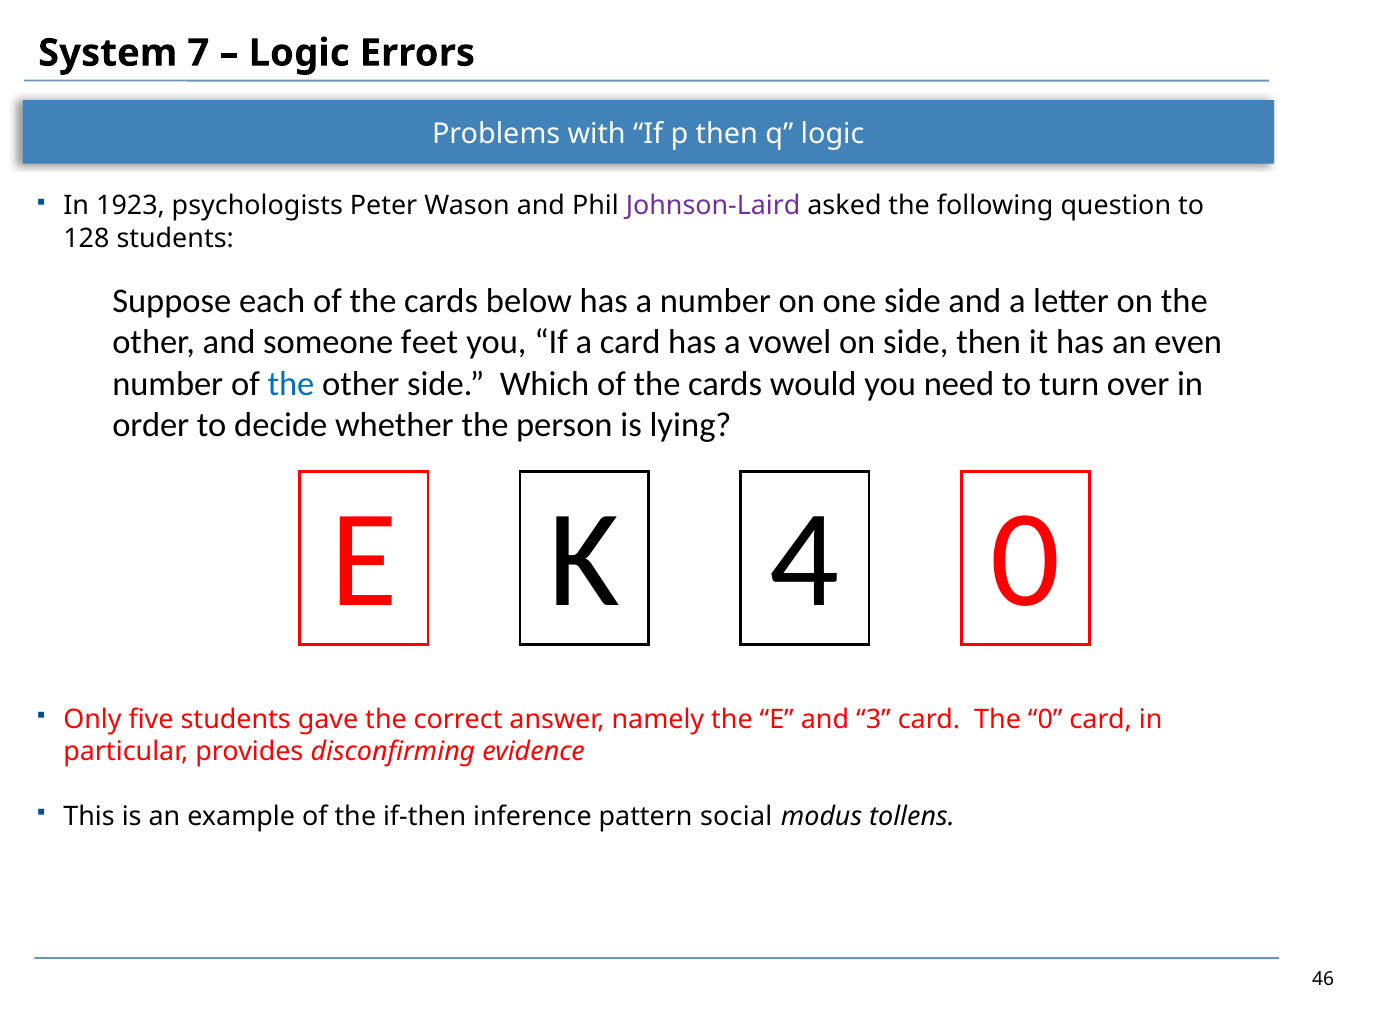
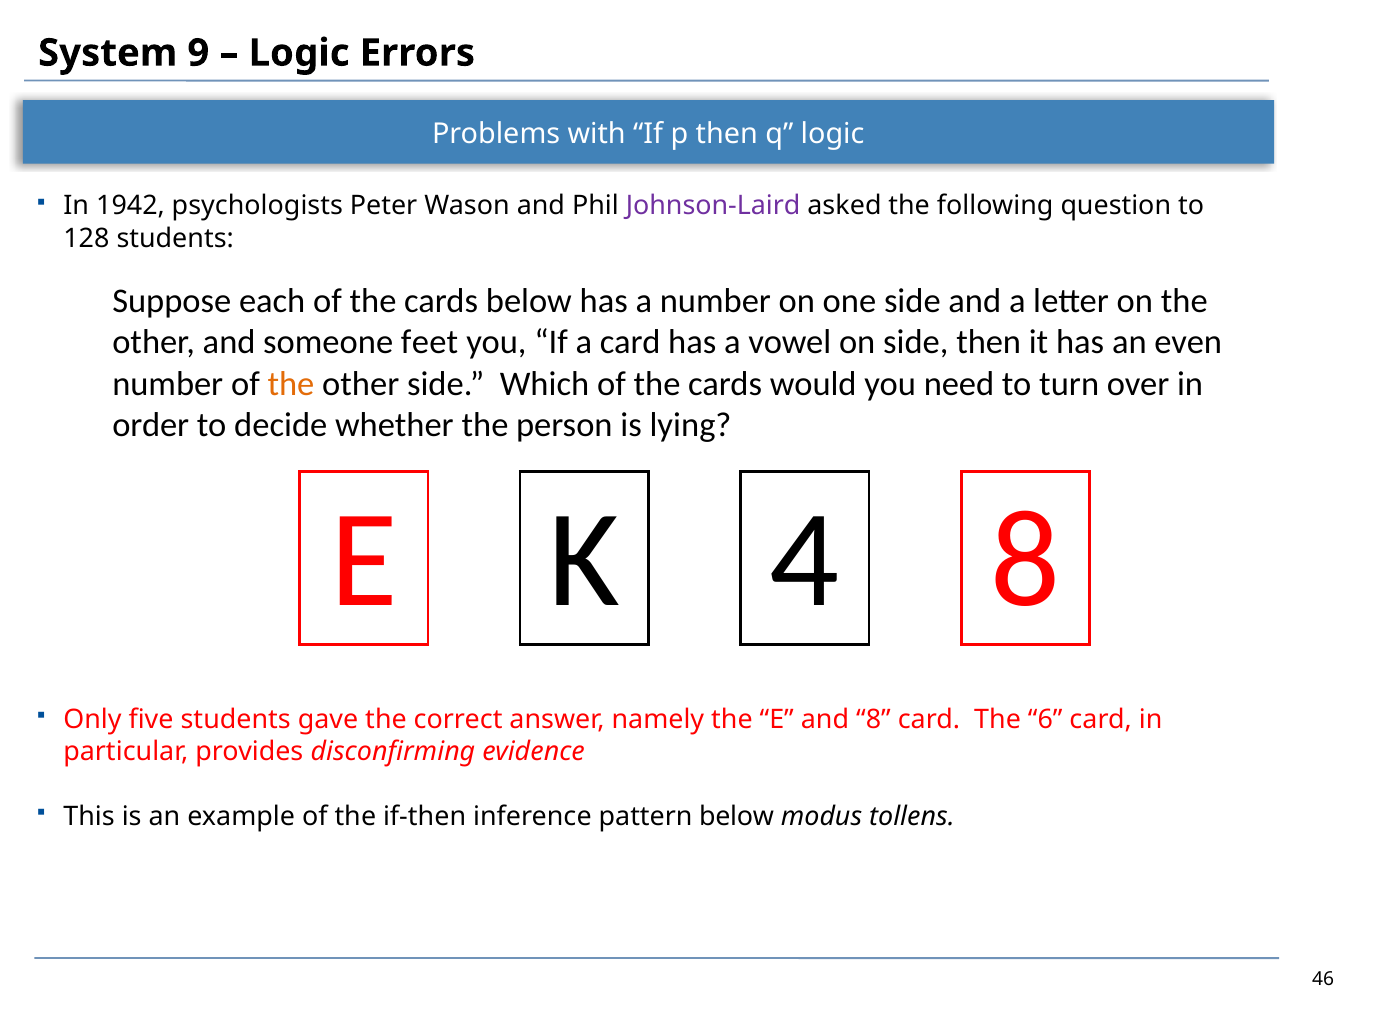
7: 7 -> 9 (198, 53)
1923: 1923 -> 1942 (130, 206)
the colour: blue -> orange (291, 384)
4 0: 0 -> 8 (1025, 560)
and 3: 3 -> 8 (873, 719)
The 0: 0 -> 6 (1045, 719)
pattern social: social -> below (736, 816)
